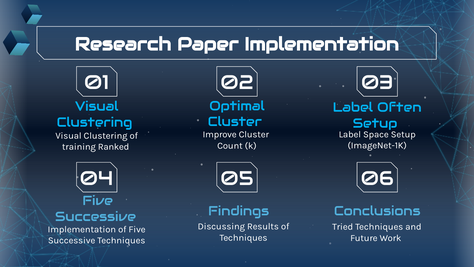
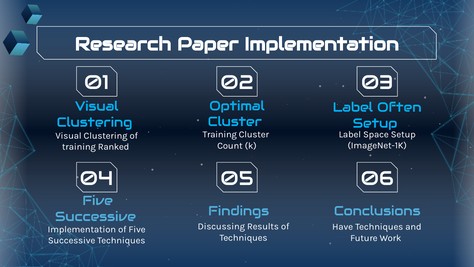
Improve: Improve -> Training (220, 134)
Tried: Tried -> Have (343, 227)
